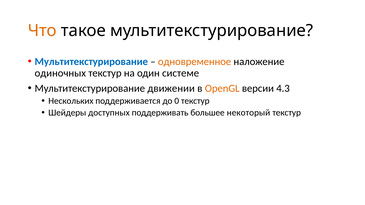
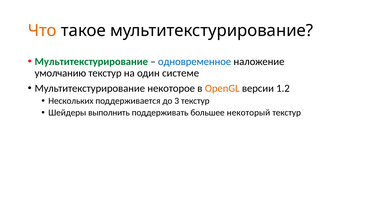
Мультитекстурирование colour: blue -> green (91, 62)
одновременное colour: orange -> blue (195, 62)
одиночных: одиночных -> умолчанию (60, 73)
движении: движении -> некоторое (171, 89)
4.3: 4.3 -> 1.2 (283, 89)
0: 0 -> 3 (177, 101)
доступных: доступных -> выполнить (109, 113)
